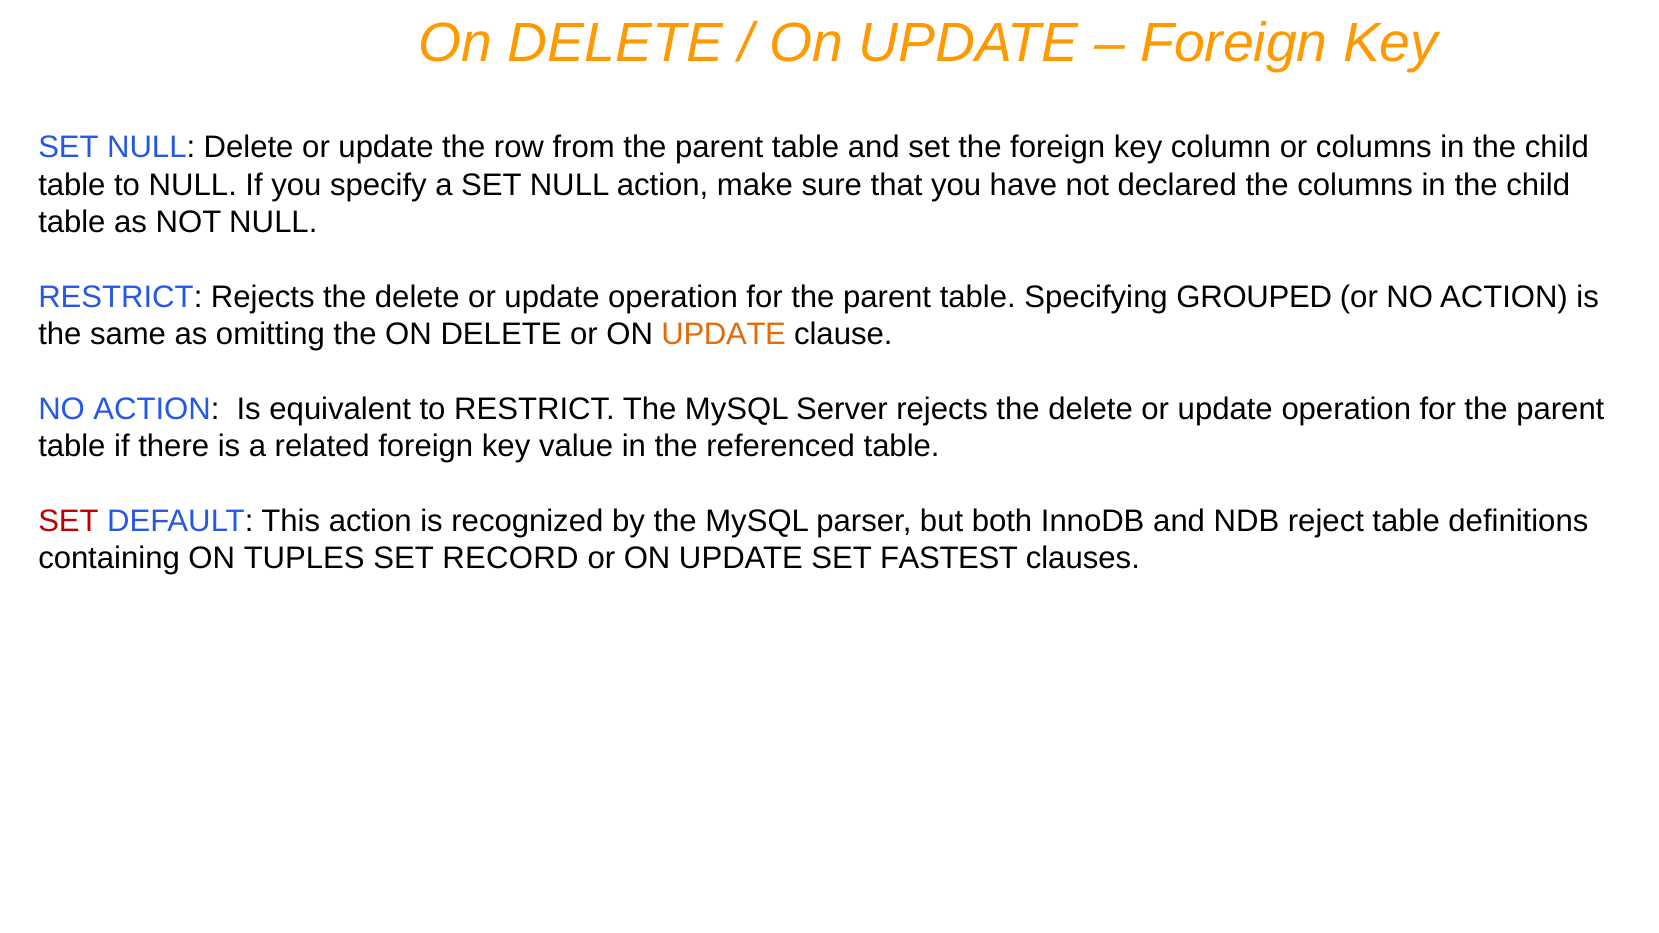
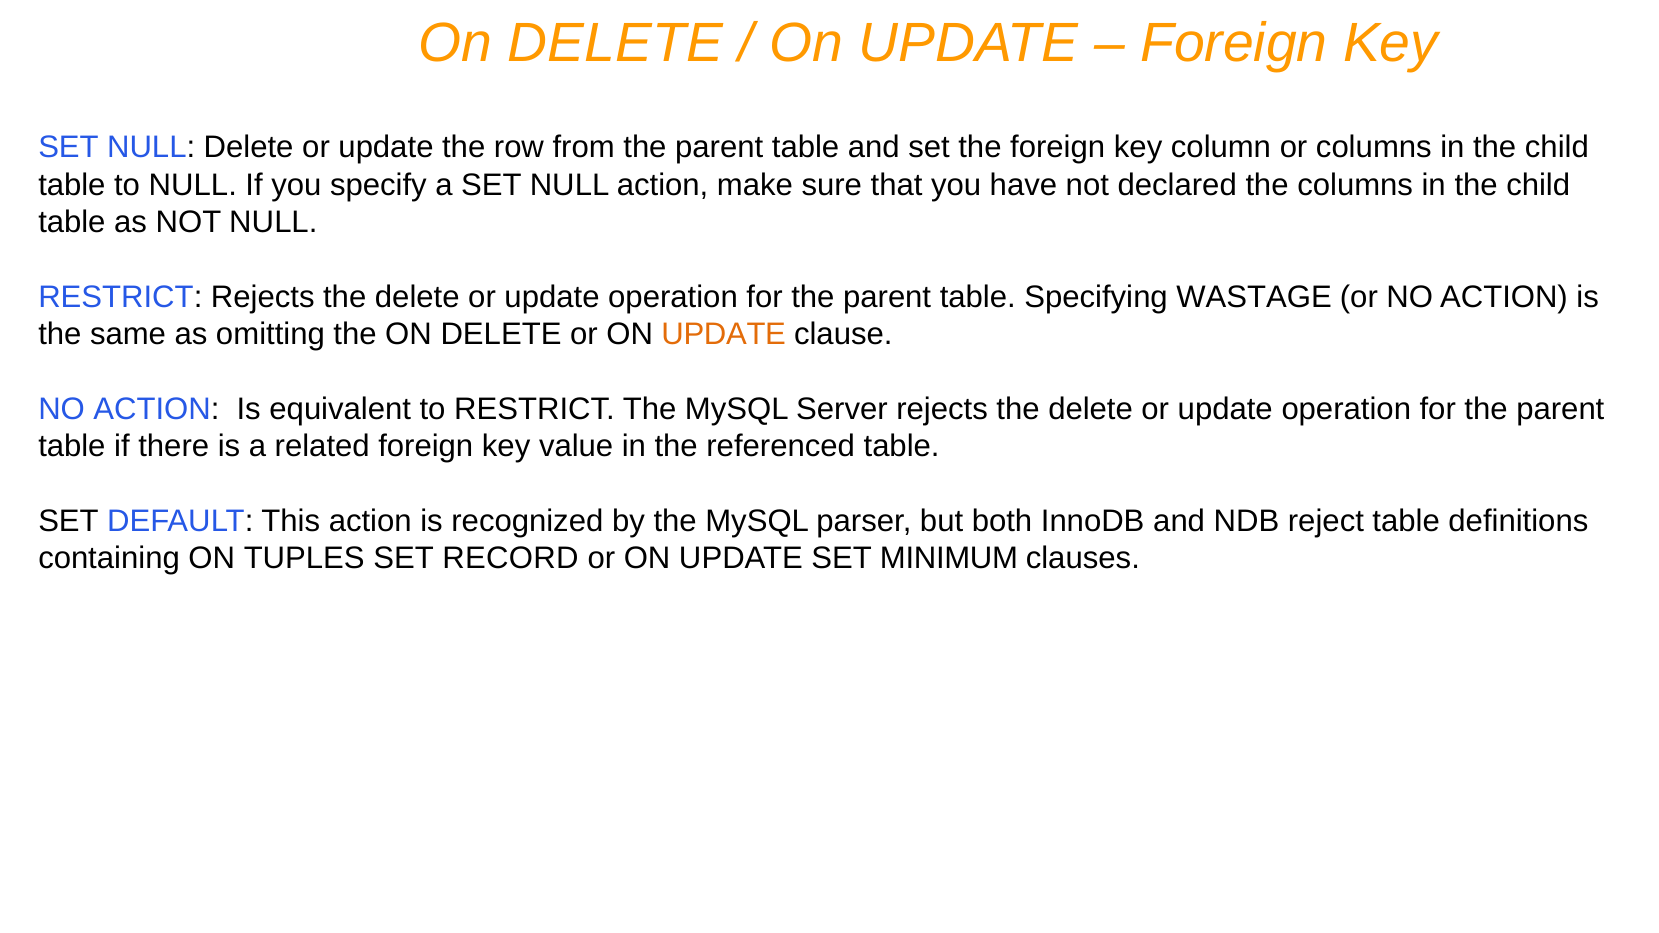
GROUPED: GROUPED -> WASTAGE (1254, 297)
SET colour: red -> black (68, 521)
FASTEST: FASTEST -> MINIMUM (949, 558)
